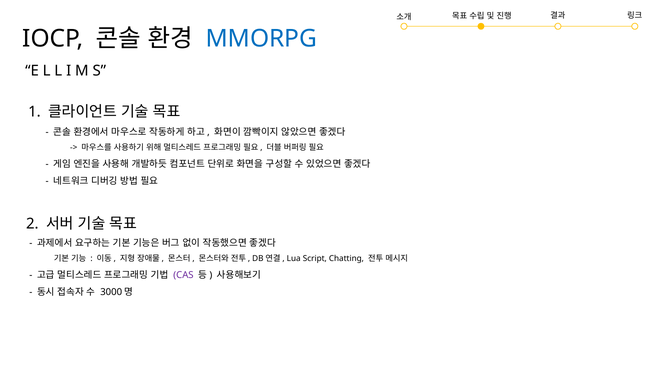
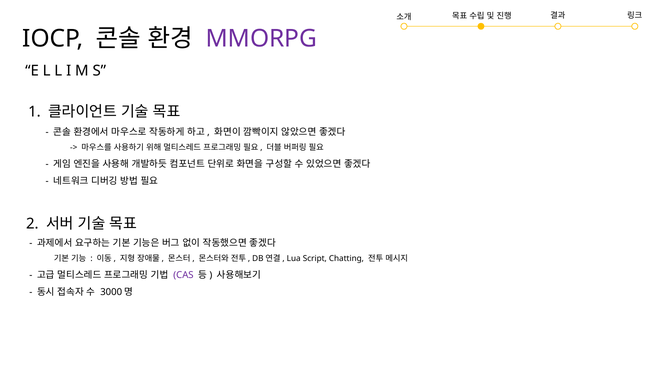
MMORPG colour: blue -> purple (261, 39)
